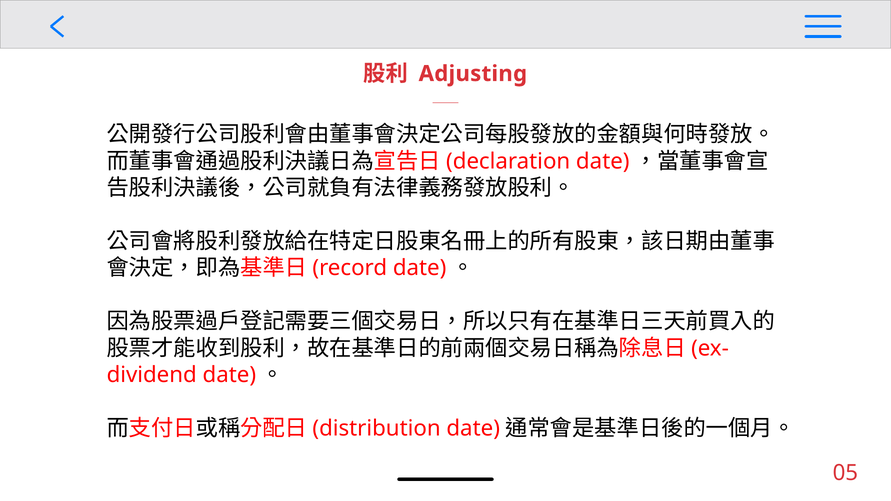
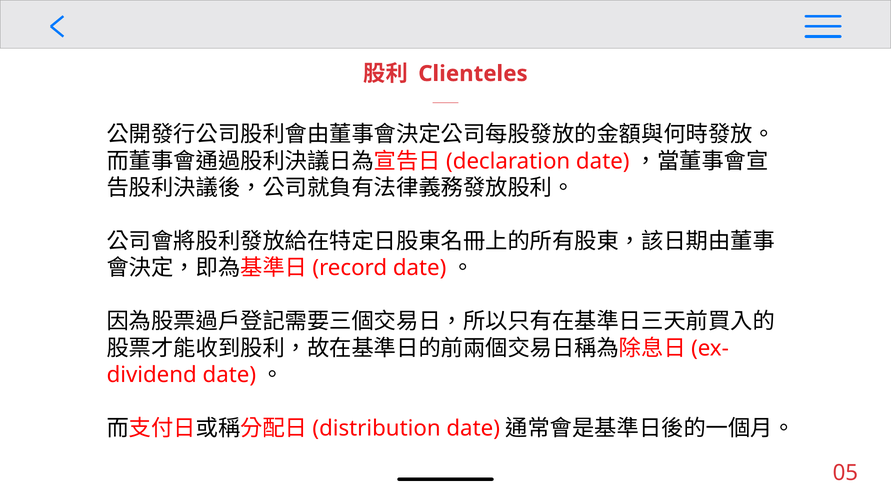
Adjusting: Adjusting -> Clienteles (473, 74)
